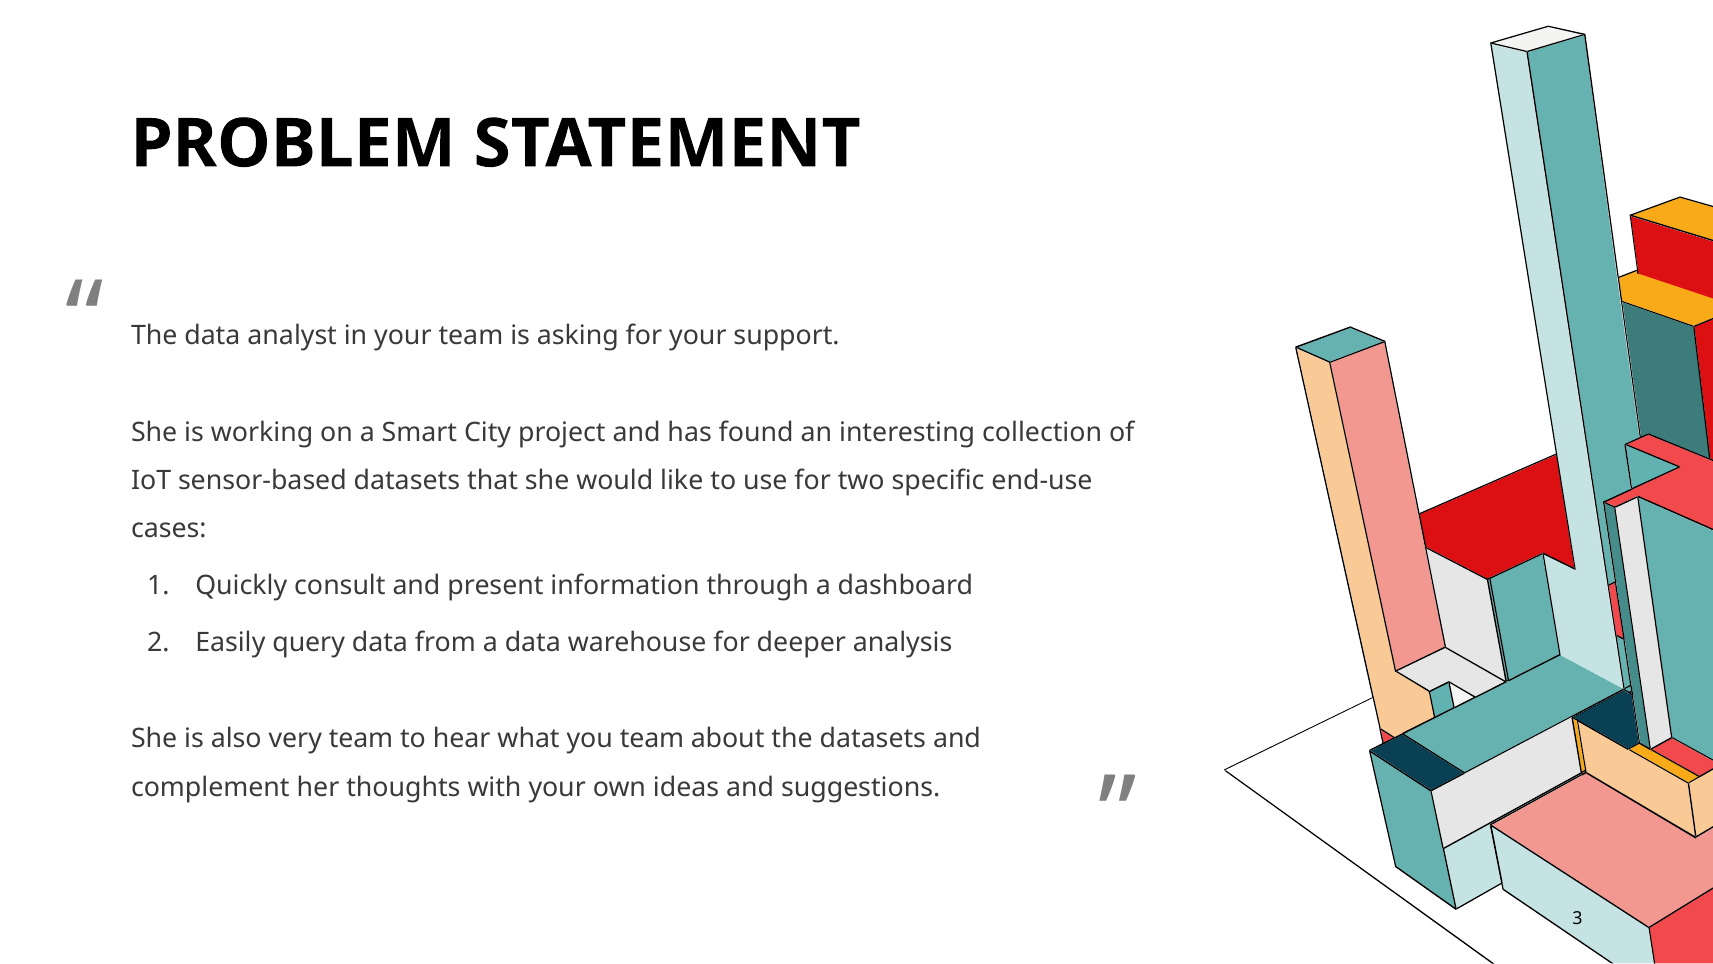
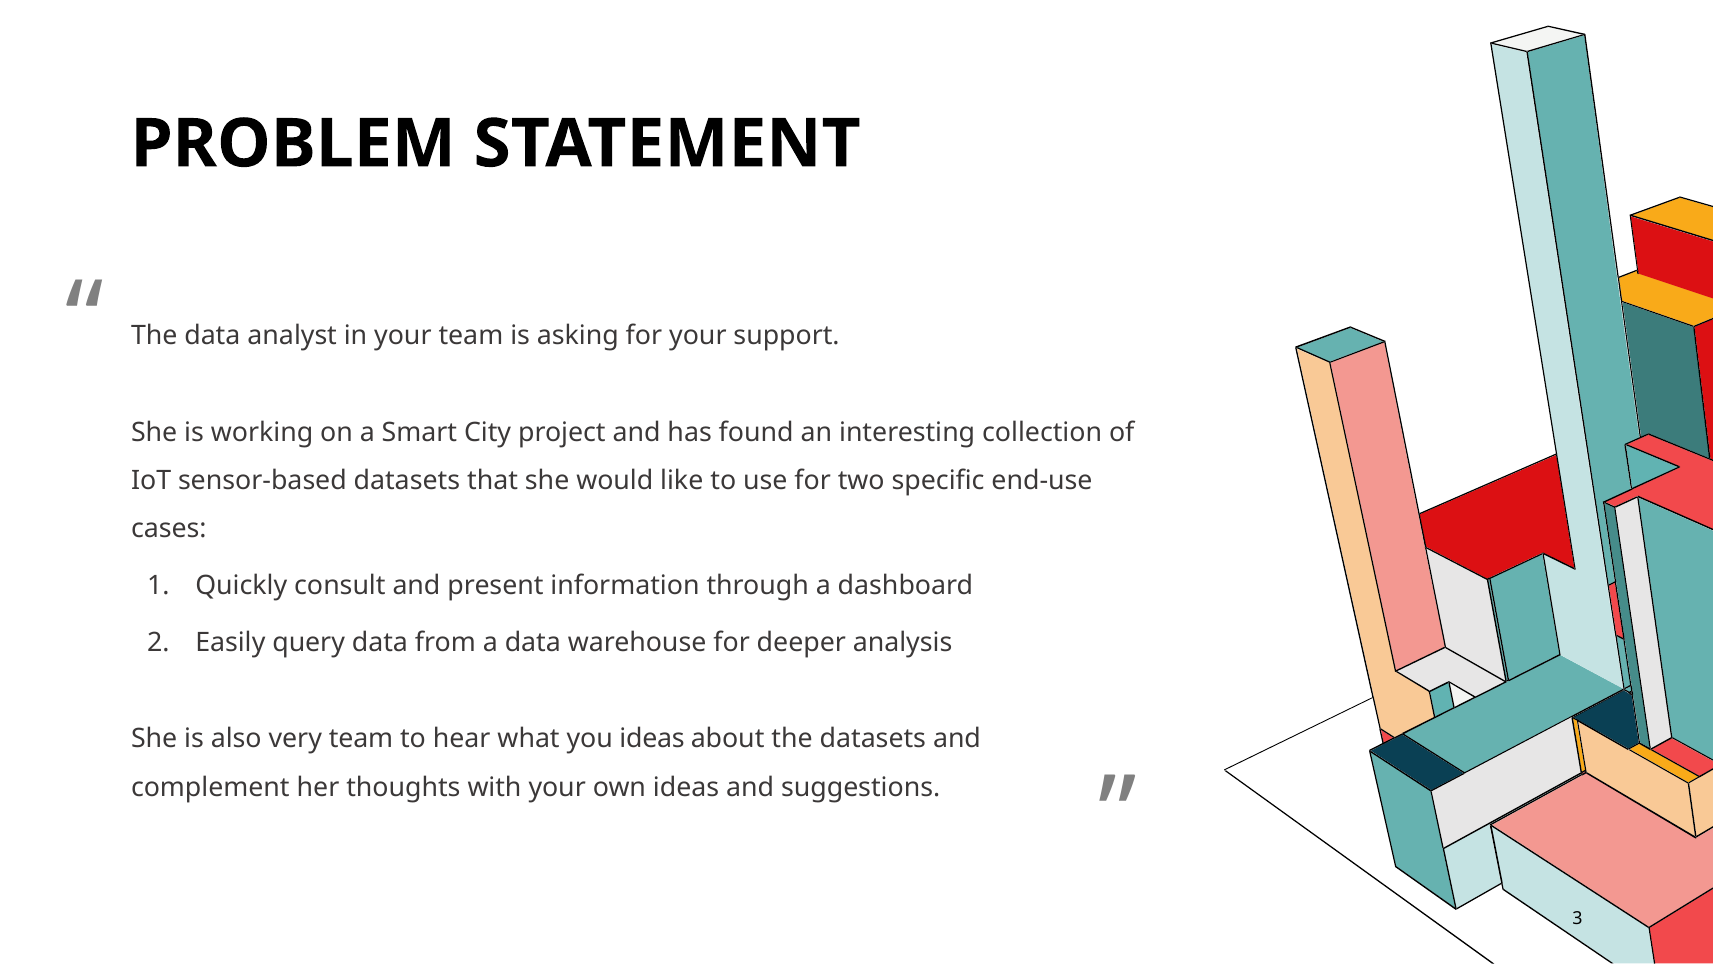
you team: team -> ideas (652, 739)
